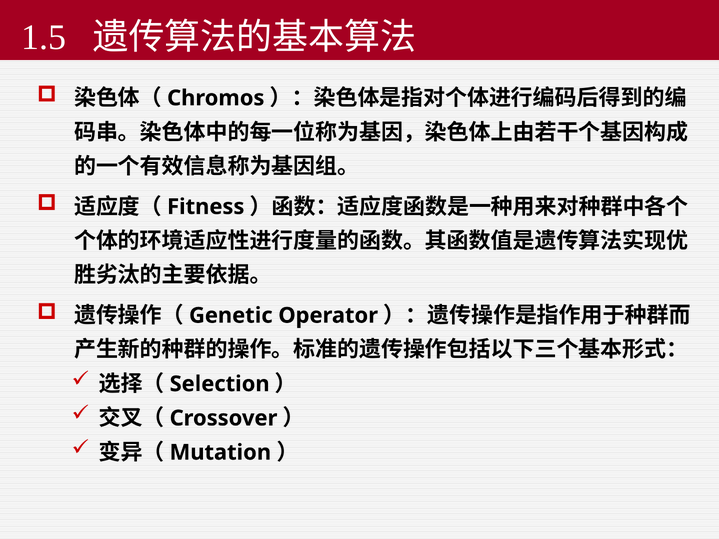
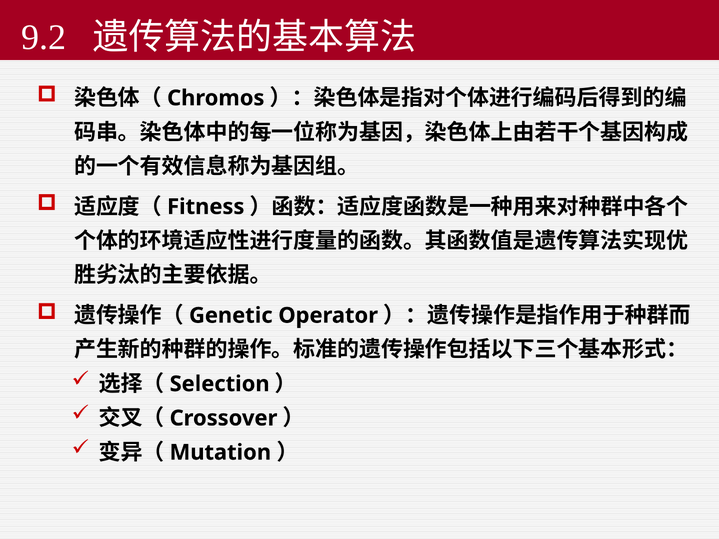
1.5: 1.5 -> 9.2 (44, 37)
